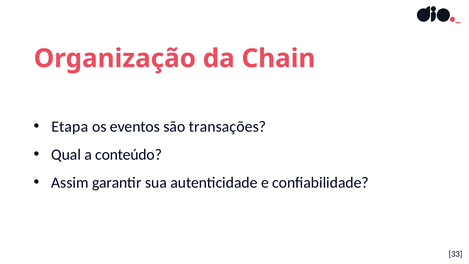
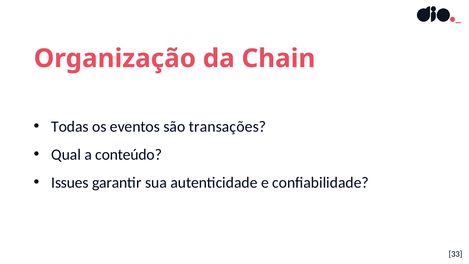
Etapa: Etapa -> Todas (70, 127)
Assim: Assim -> Issues (70, 182)
